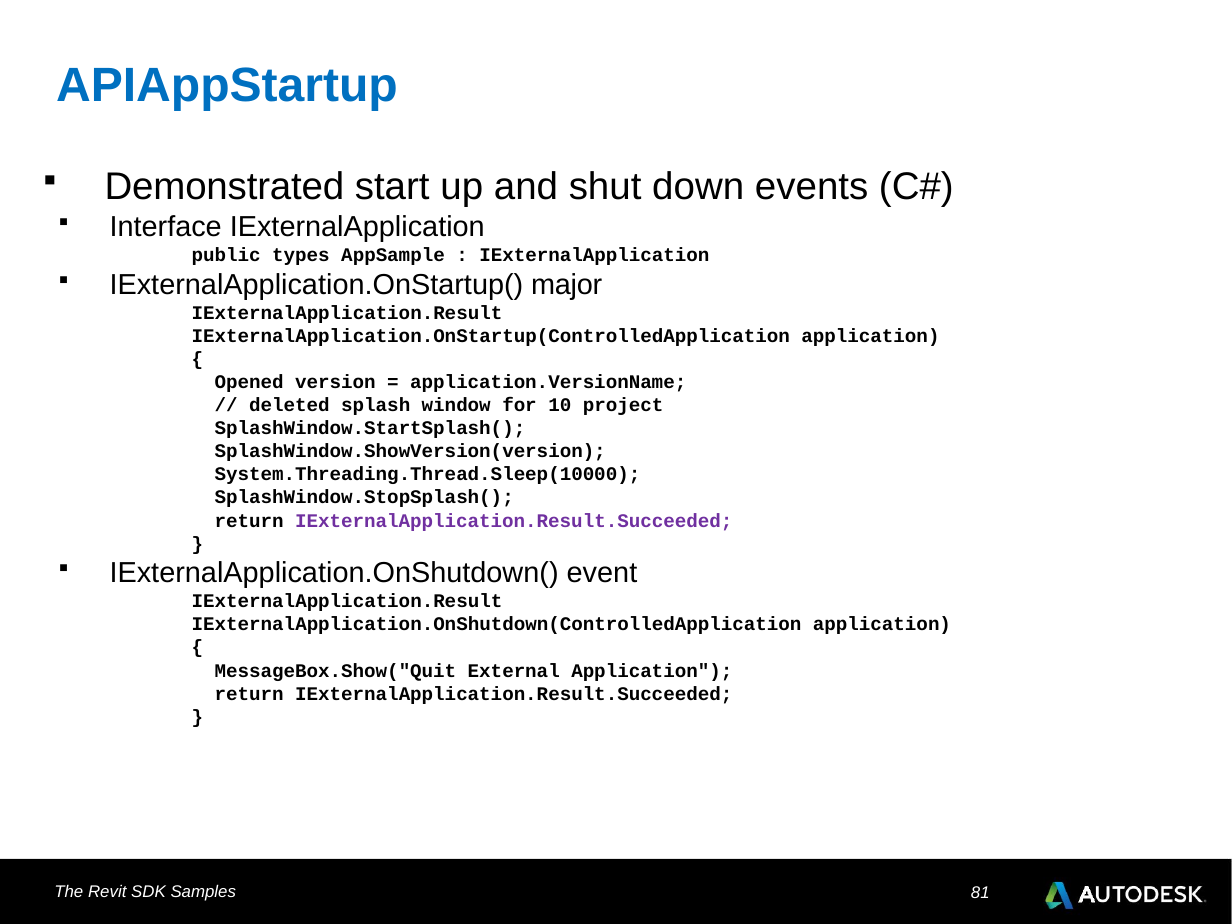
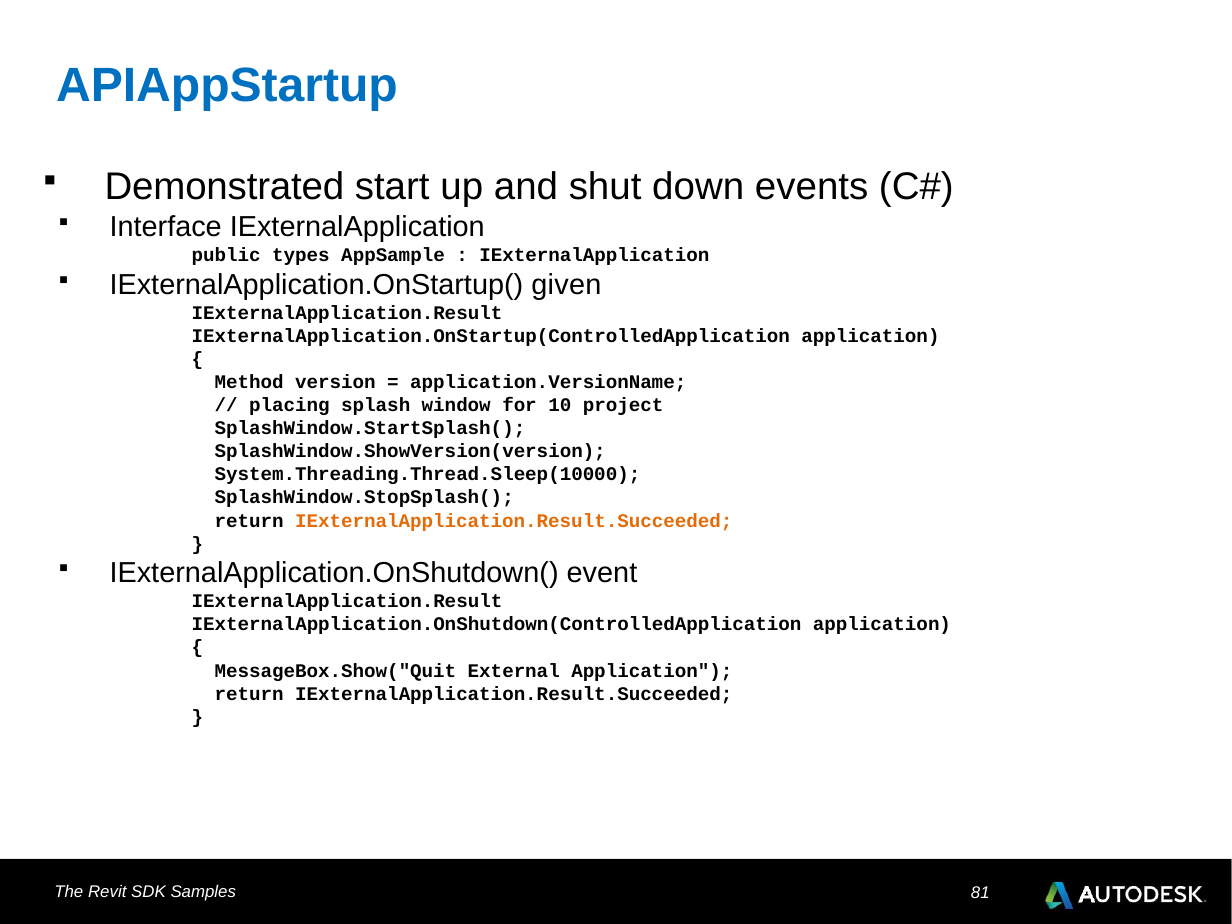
major: major -> given (566, 285)
Opened: Opened -> Method (249, 382)
deleted: deleted -> placing (289, 405)
IExternalApplication.Result.Succeeded colour: purple -> orange (514, 521)
